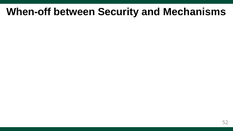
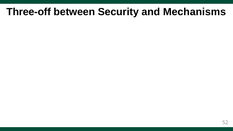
When-off: When-off -> Three-off (29, 12)
